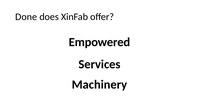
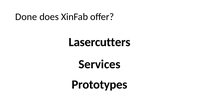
Empowered: Empowered -> Lasercutters (100, 42)
Machinery: Machinery -> Prototypes (100, 85)
